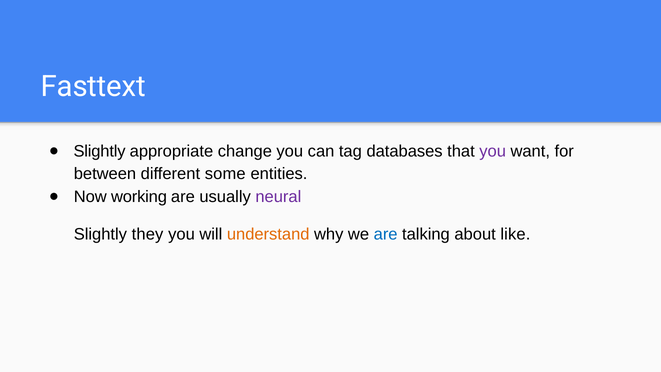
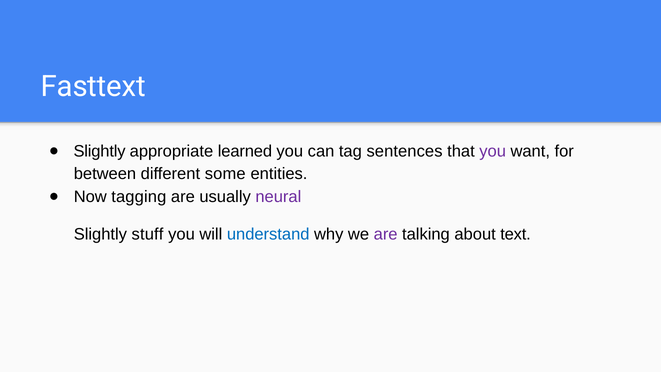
change: change -> learned (245, 151)
databases: databases -> sentences (405, 151)
working: working -> tagging (139, 197)
they: they -> stuff (148, 234)
understand colour: orange -> blue (268, 234)
are colour: blue -> purple (386, 234)
like: like -> text (516, 234)
